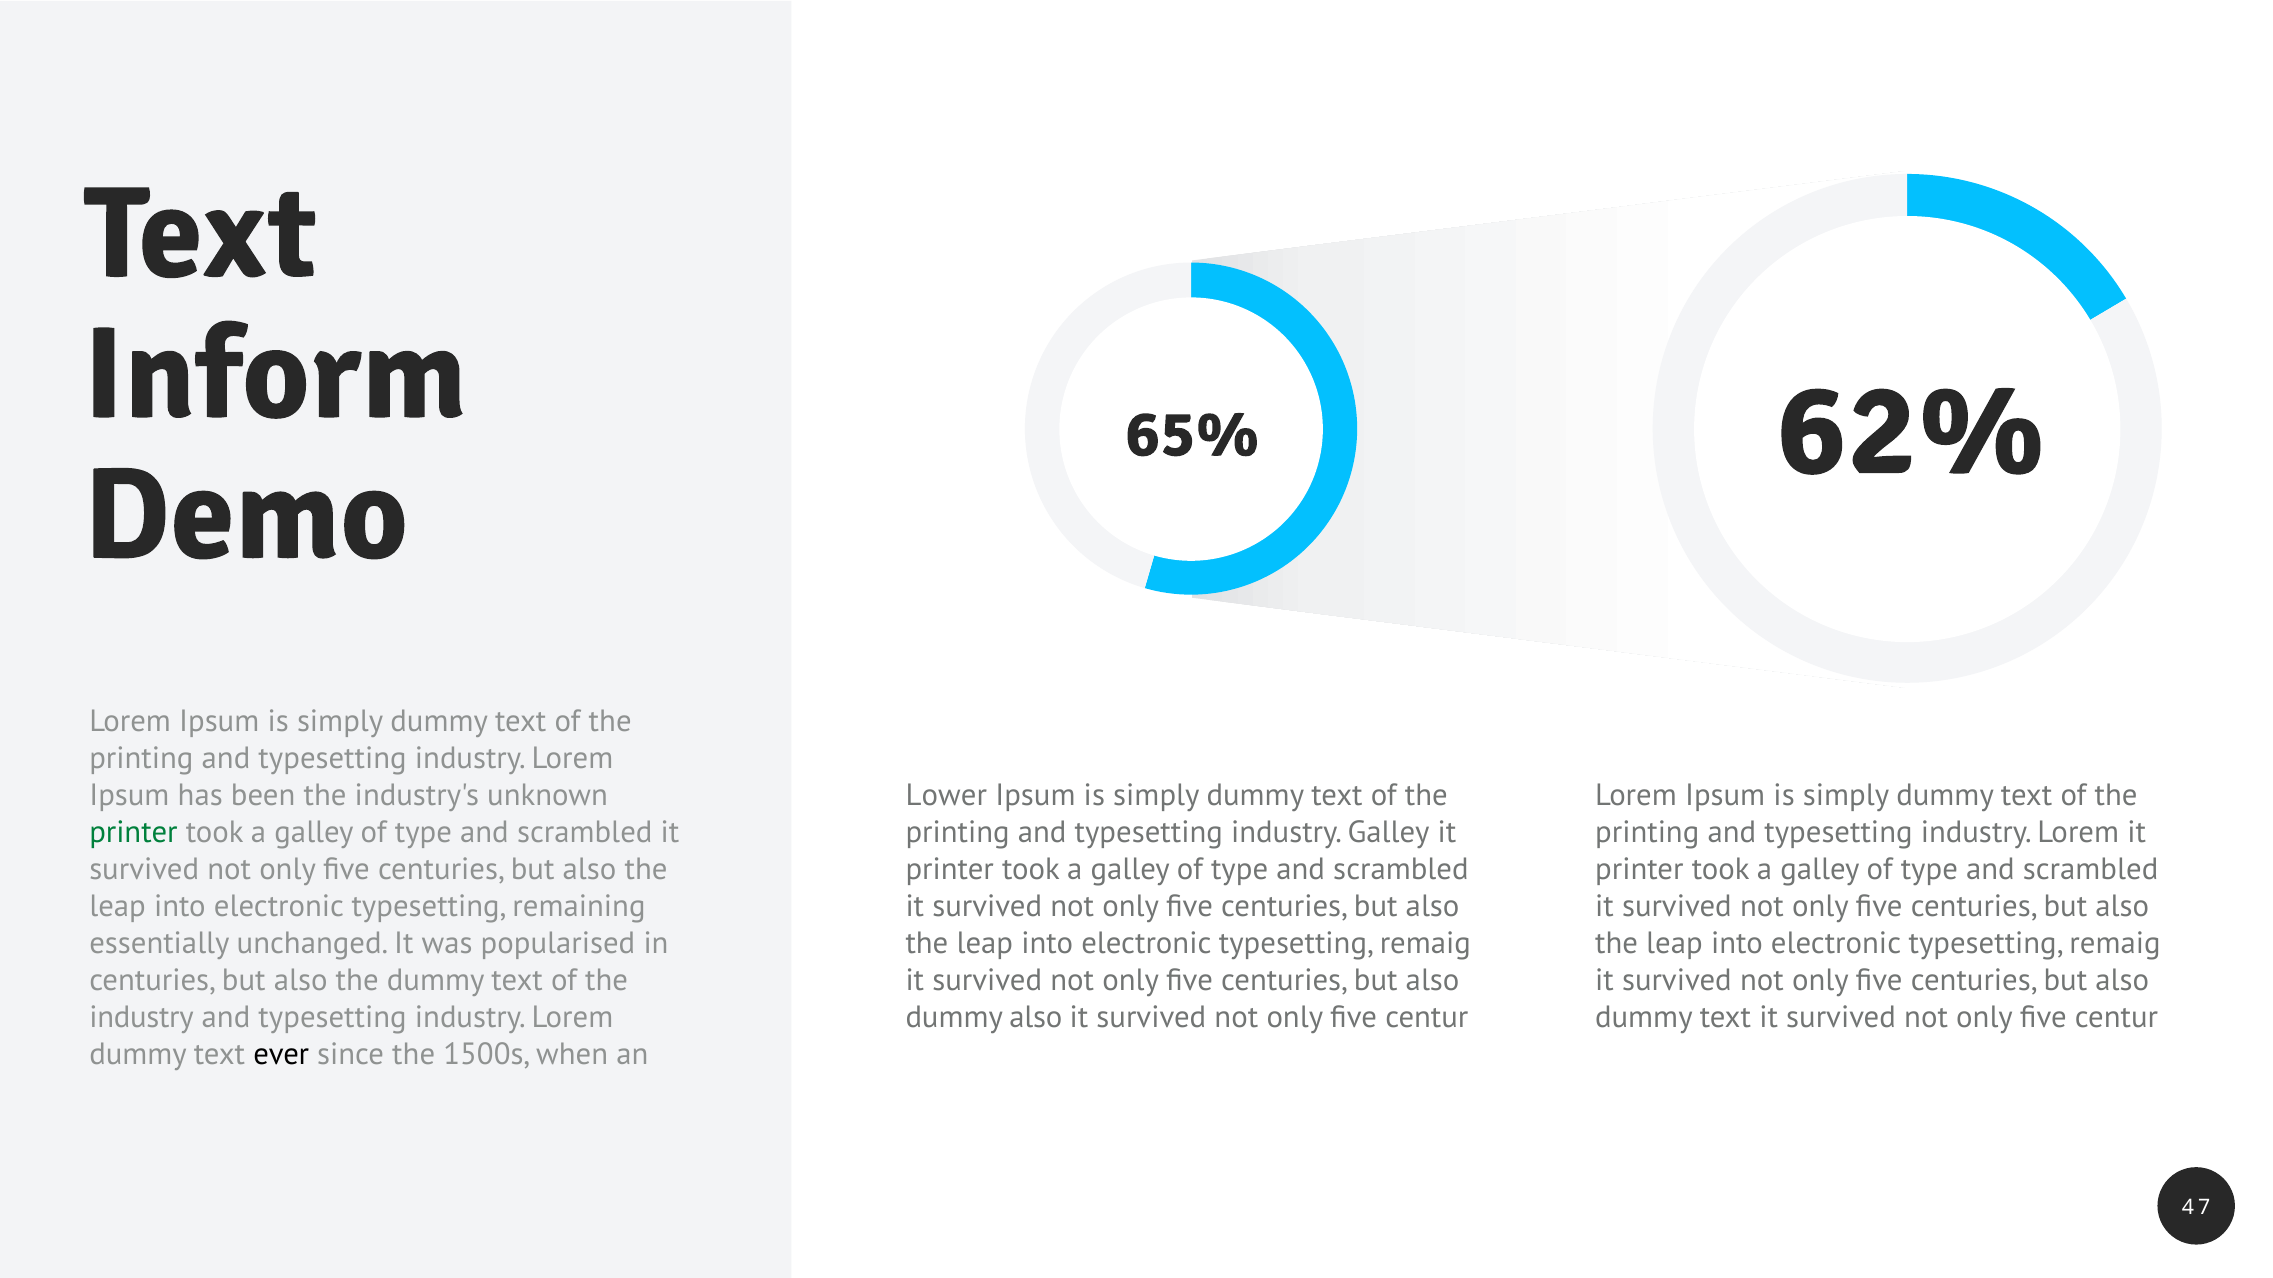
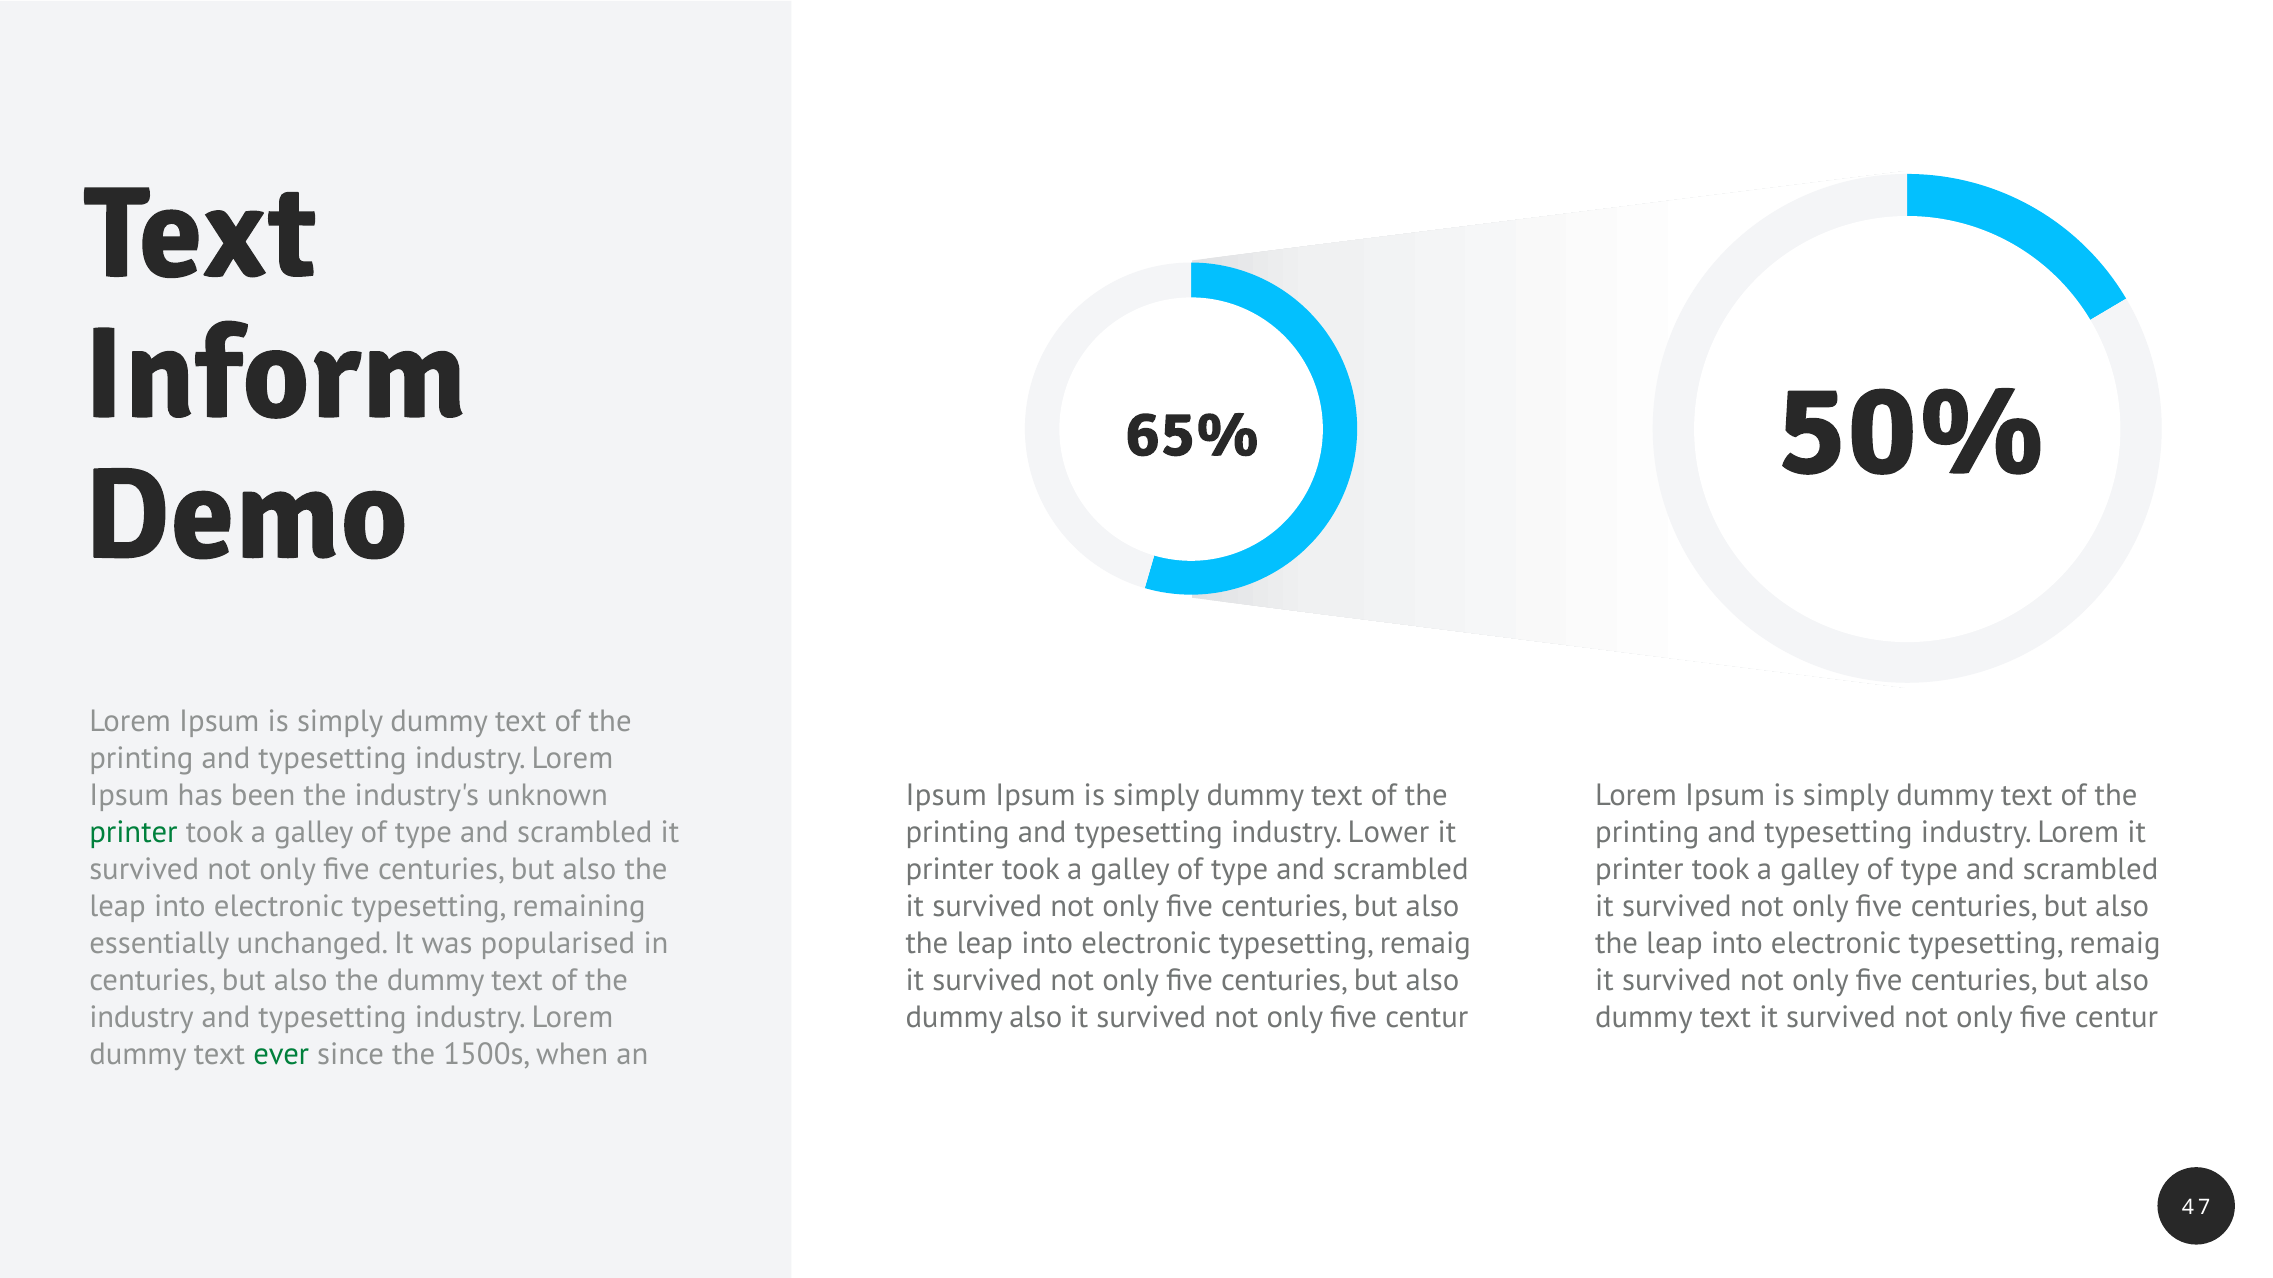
62%: 62% -> 50% (1911, 430)
Lower: Lower -> Ipsum (946, 796)
industry Galley: Galley -> Lower (1389, 833)
ever colour: black -> green (281, 1055)
